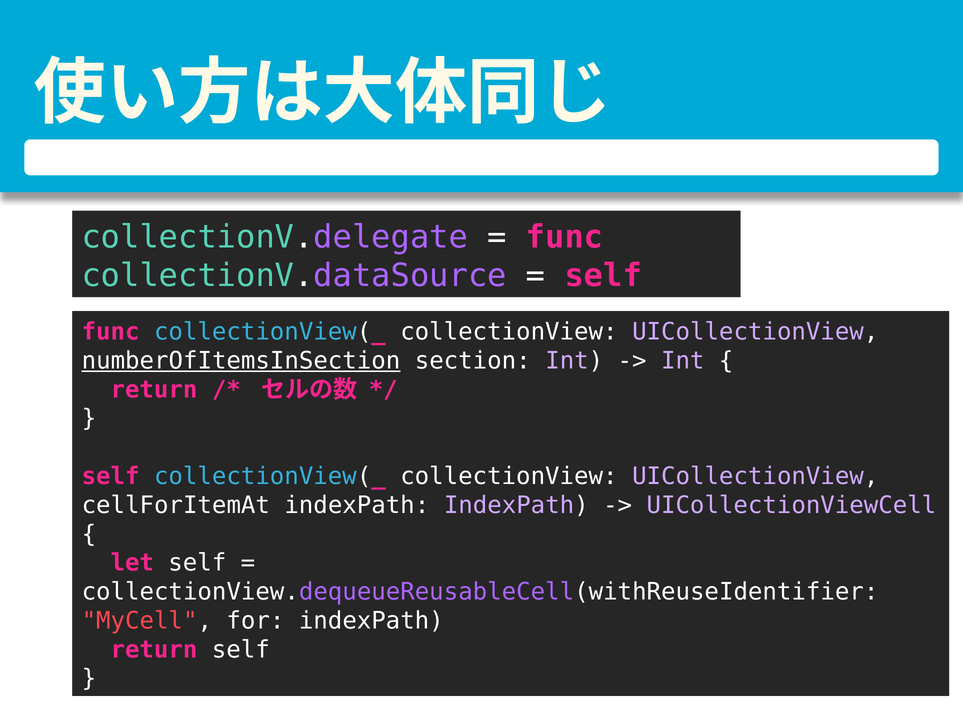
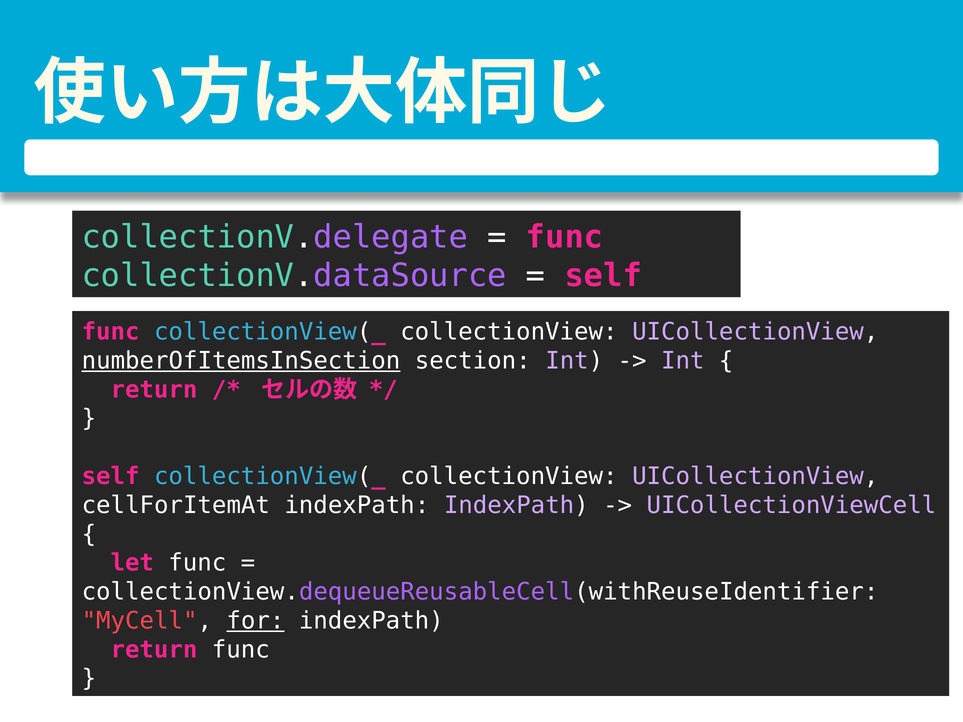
let self: self -> func (197, 563)
for underline: none -> present (255, 621)
return self: self -> func (241, 650)
